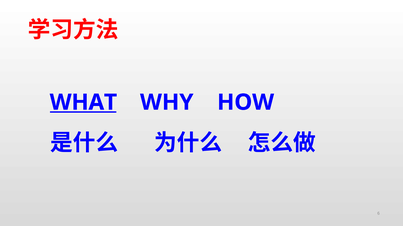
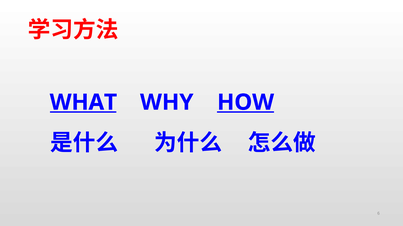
HOW underline: none -> present (246, 103)
